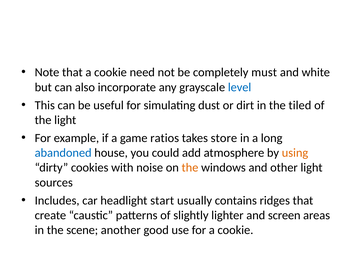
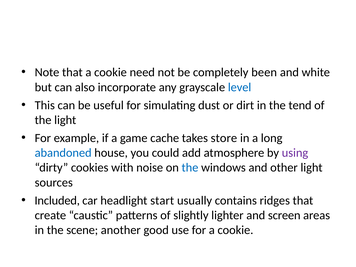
must: must -> been (264, 72)
tiled: tiled -> tend (300, 105)
ratios: ratios -> cache (165, 138)
using colour: orange -> purple (295, 153)
the colour: orange -> blue (190, 168)
Includes: Includes -> Included (57, 200)
